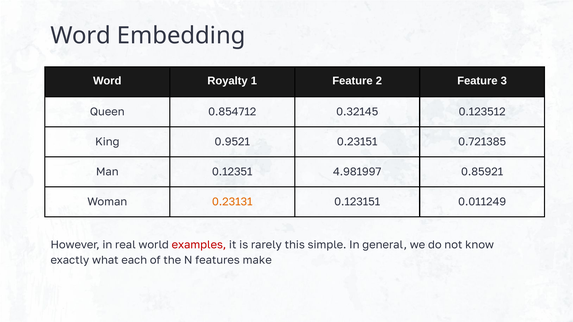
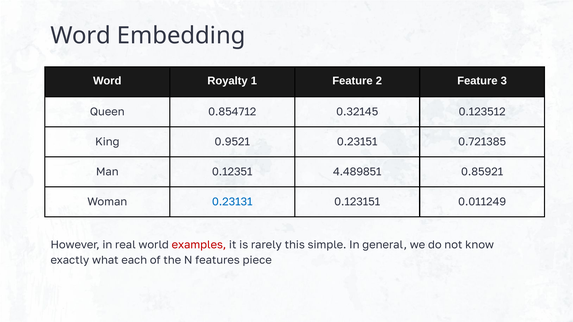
4.981997: 4.981997 -> 4.489851 (357, 172)
0.23131 colour: orange -> blue (232, 202)
make: make -> piece (257, 261)
